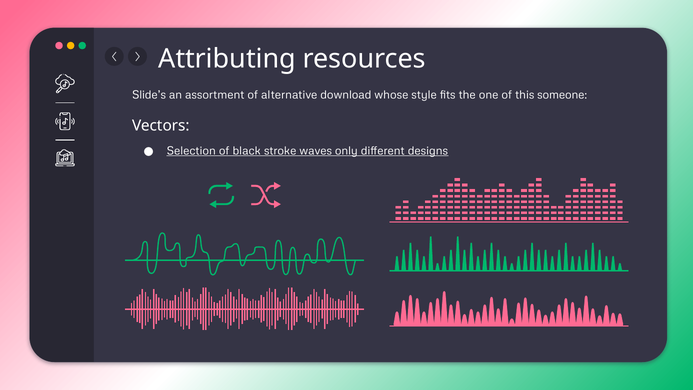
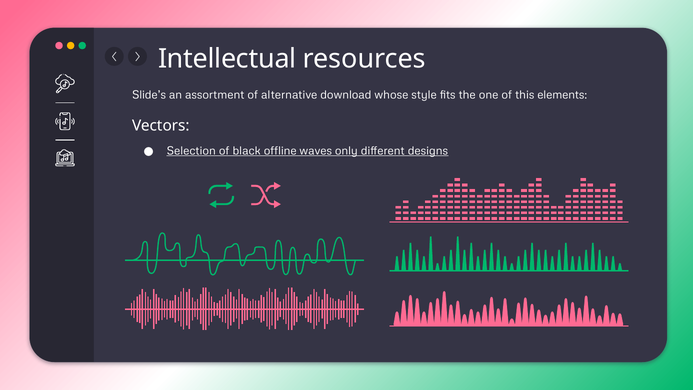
Attributing: Attributing -> Intellectual (227, 59)
someone: someone -> elements (562, 95)
stroke: stroke -> offline (280, 151)
